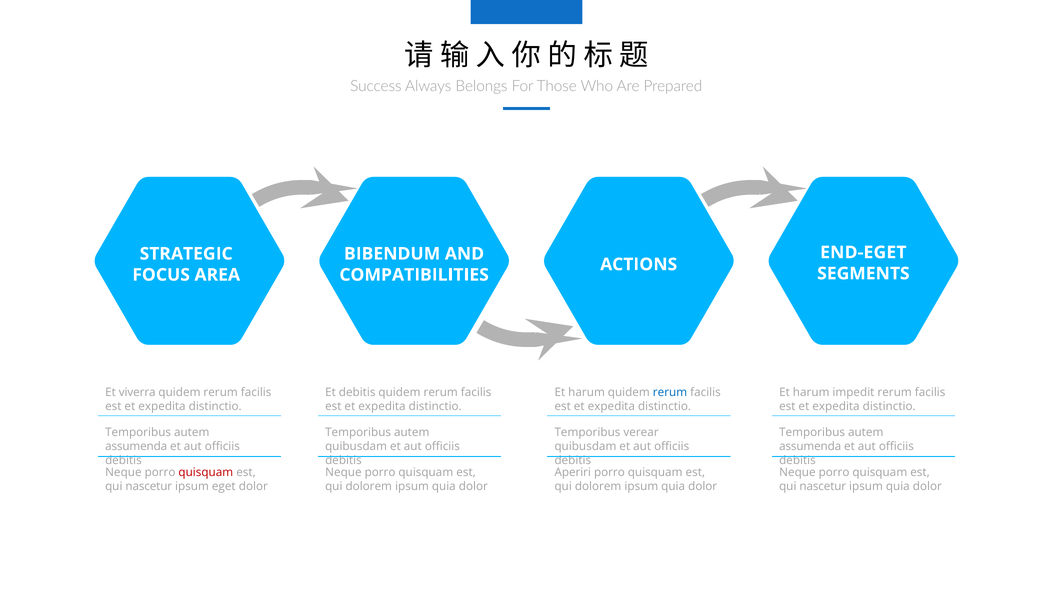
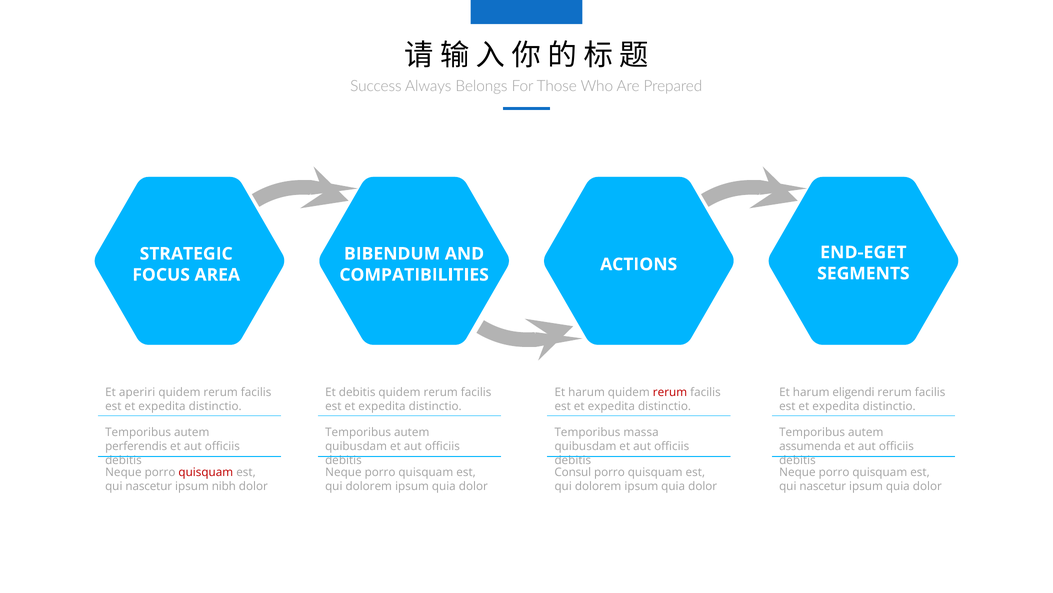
viverra: viverra -> aperiri (137, 392)
rerum colour: blue -> red (670, 392)
impedit: impedit -> eligendi (853, 392)
verear: verear -> massa (641, 432)
assumenda: assumenda -> perferendis (136, 446)
Aperiri: Aperiri -> Consul (573, 472)
eget: eget -> nibh (224, 486)
